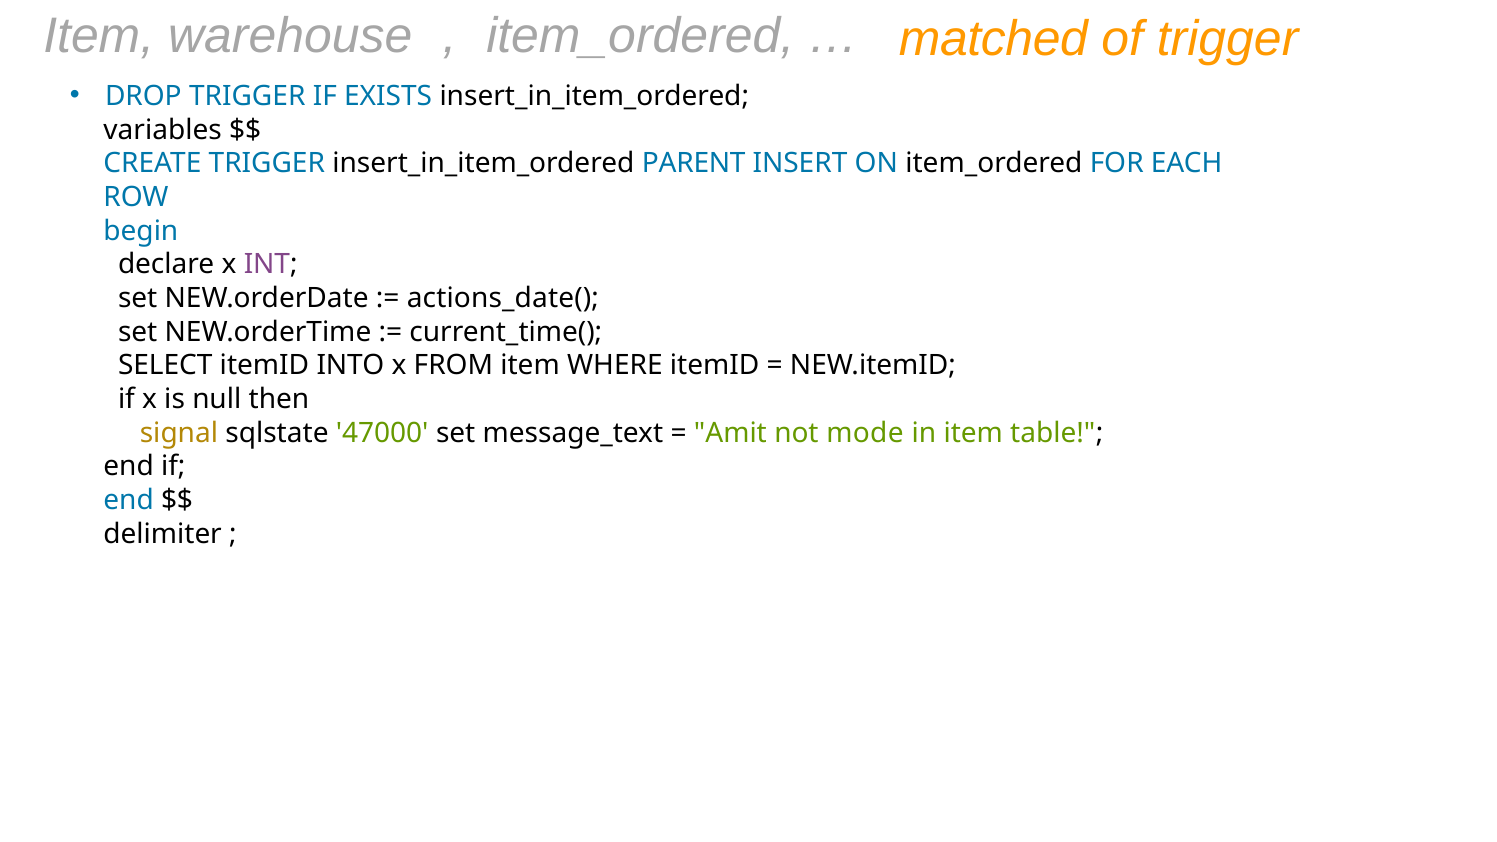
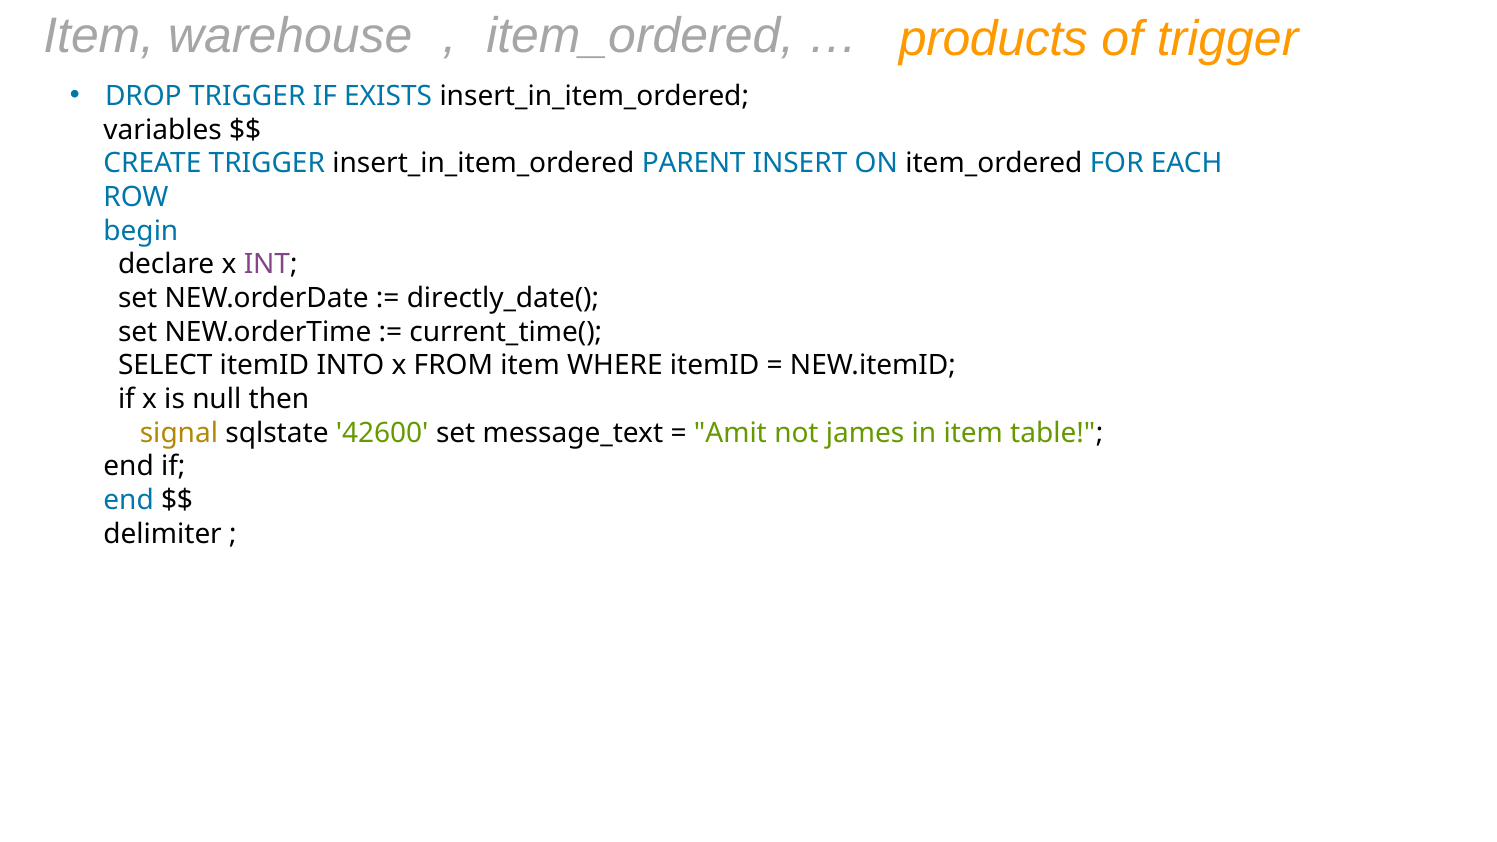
matched: matched -> products (993, 39)
actions_date(: actions_date( -> directly_date( (503, 298)
47000: 47000 -> 42600 (382, 433)
mode: mode -> james (865, 433)
